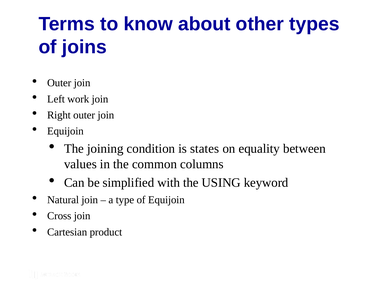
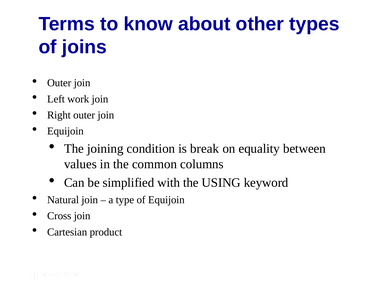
states: states -> break (205, 149)
